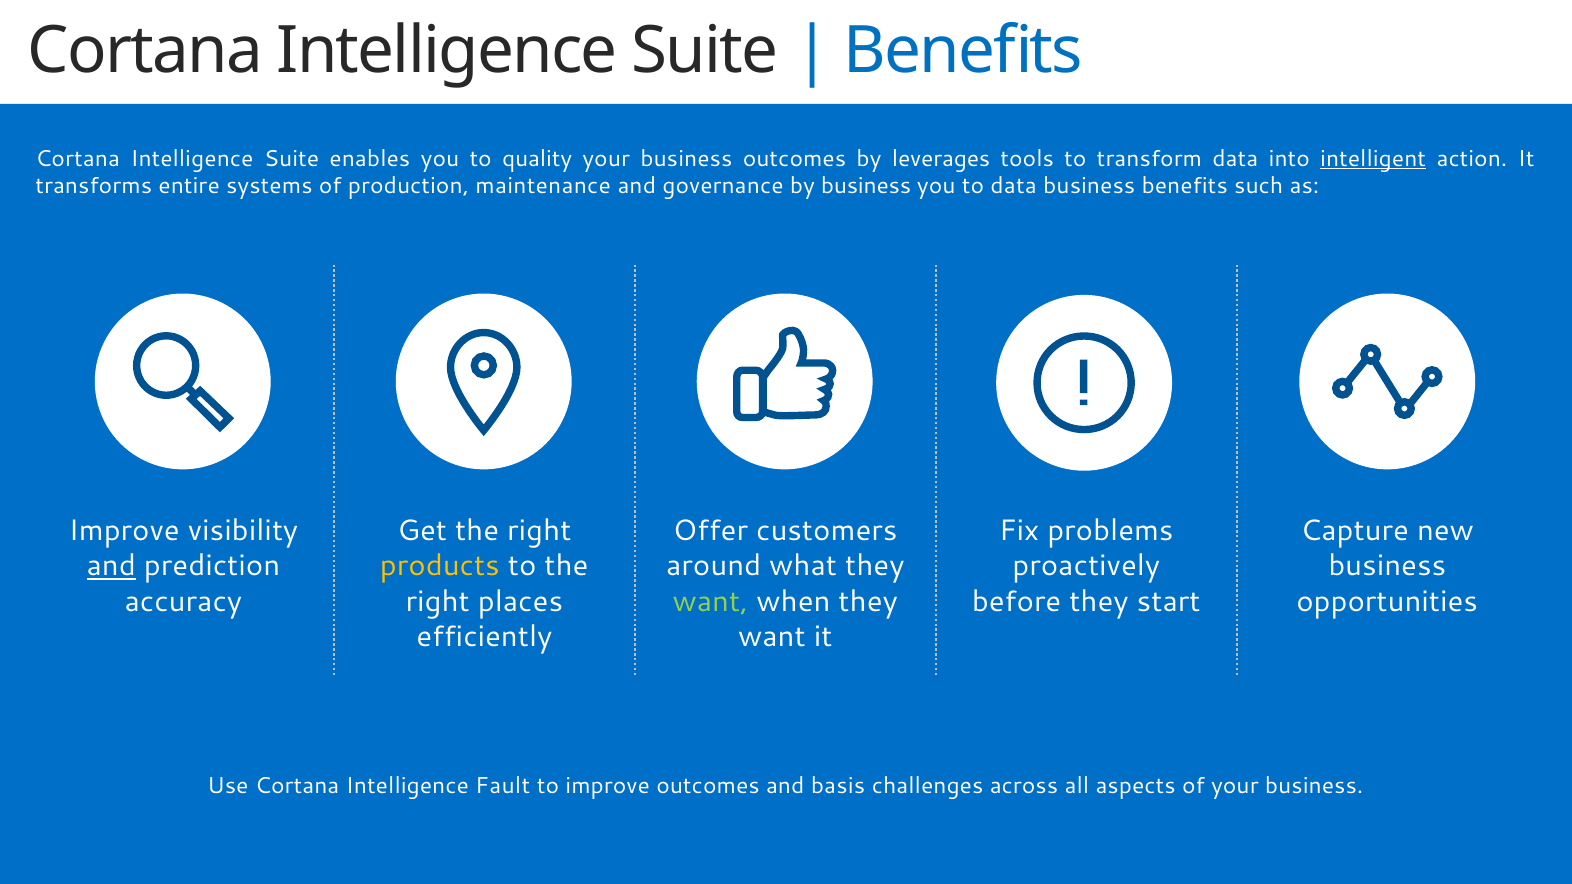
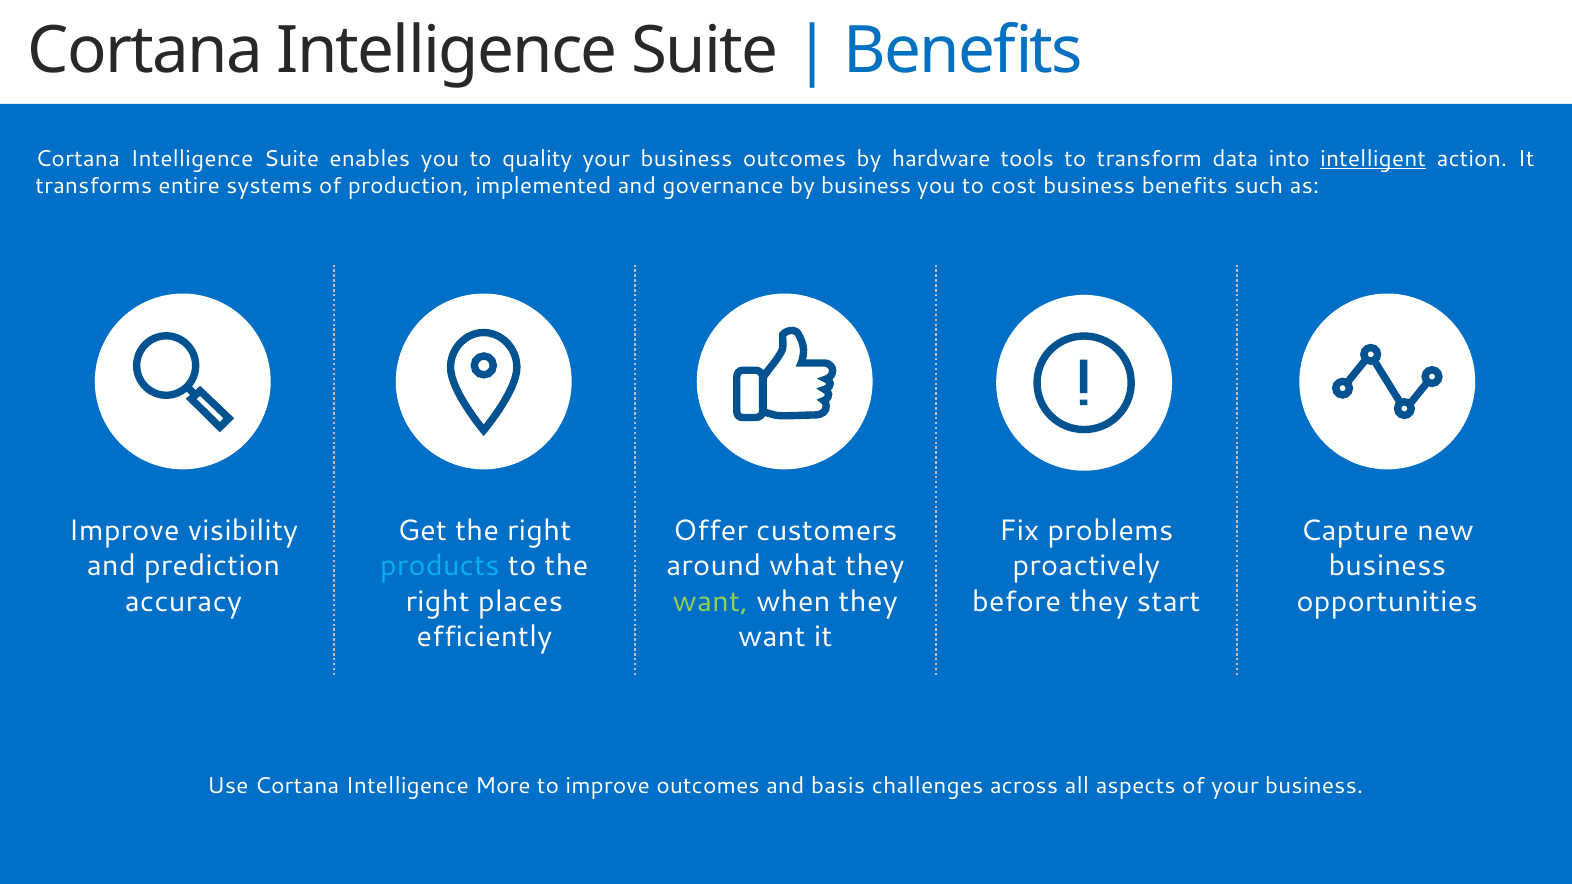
leverages: leverages -> hardware (941, 159)
maintenance: maintenance -> implemented (543, 186)
to data: data -> cost (1014, 186)
and underline: present -> none (111, 566)
products colour: yellow -> light blue (440, 566)
Fault: Fault -> More (503, 786)
